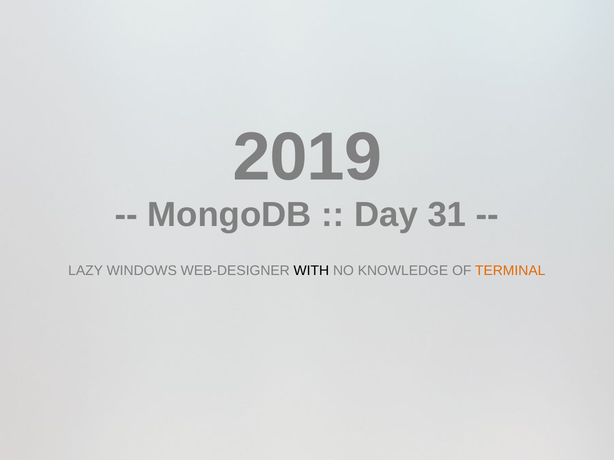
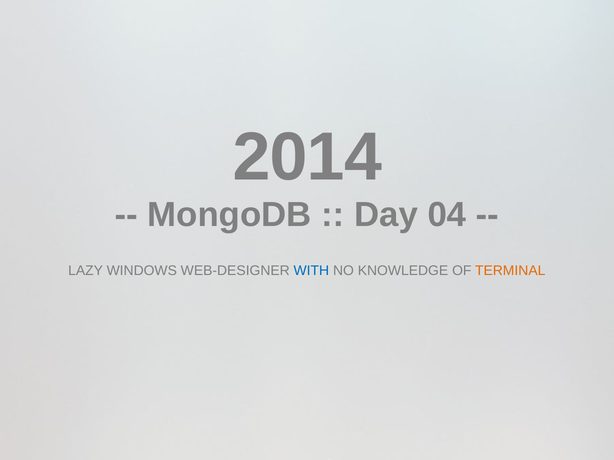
2019: 2019 -> 2014 (307, 157)
31: 31 -> 04 (447, 215)
WITH colour: black -> blue (311, 271)
